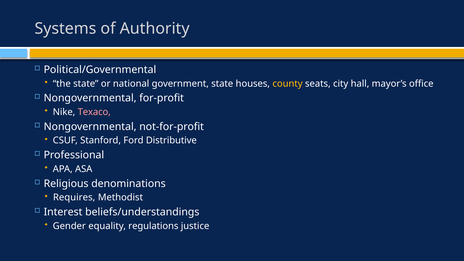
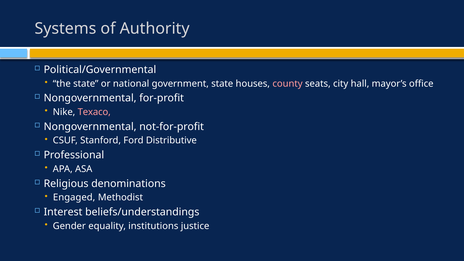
county colour: yellow -> pink (287, 84)
Requires: Requires -> Engaged (74, 197)
regulations: regulations -> institutions (153, 226)
